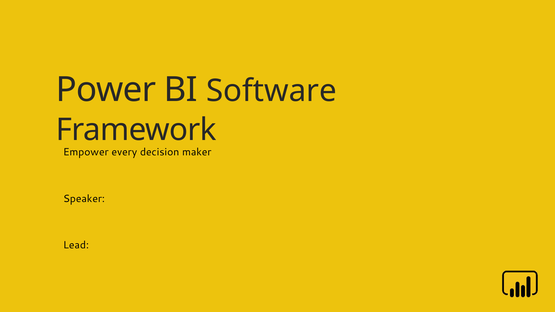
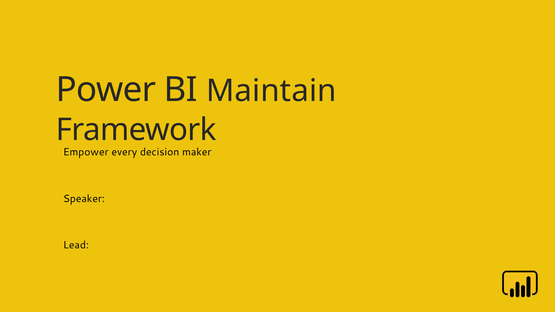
Software: Software -> Maintain (271, 91)
